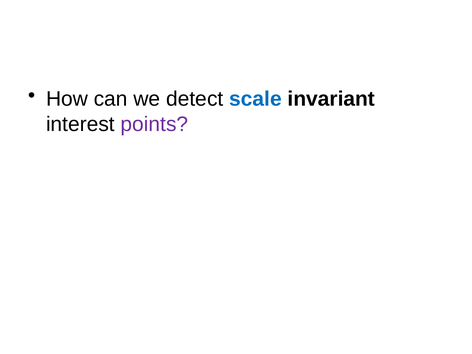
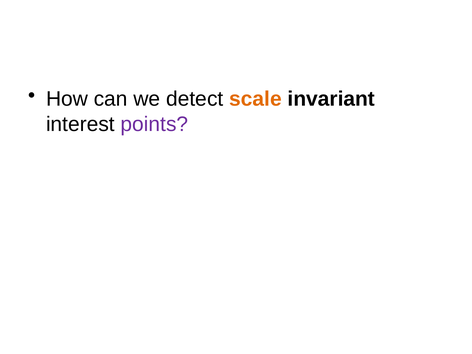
scale colour: blue -> orange (255, 99)
